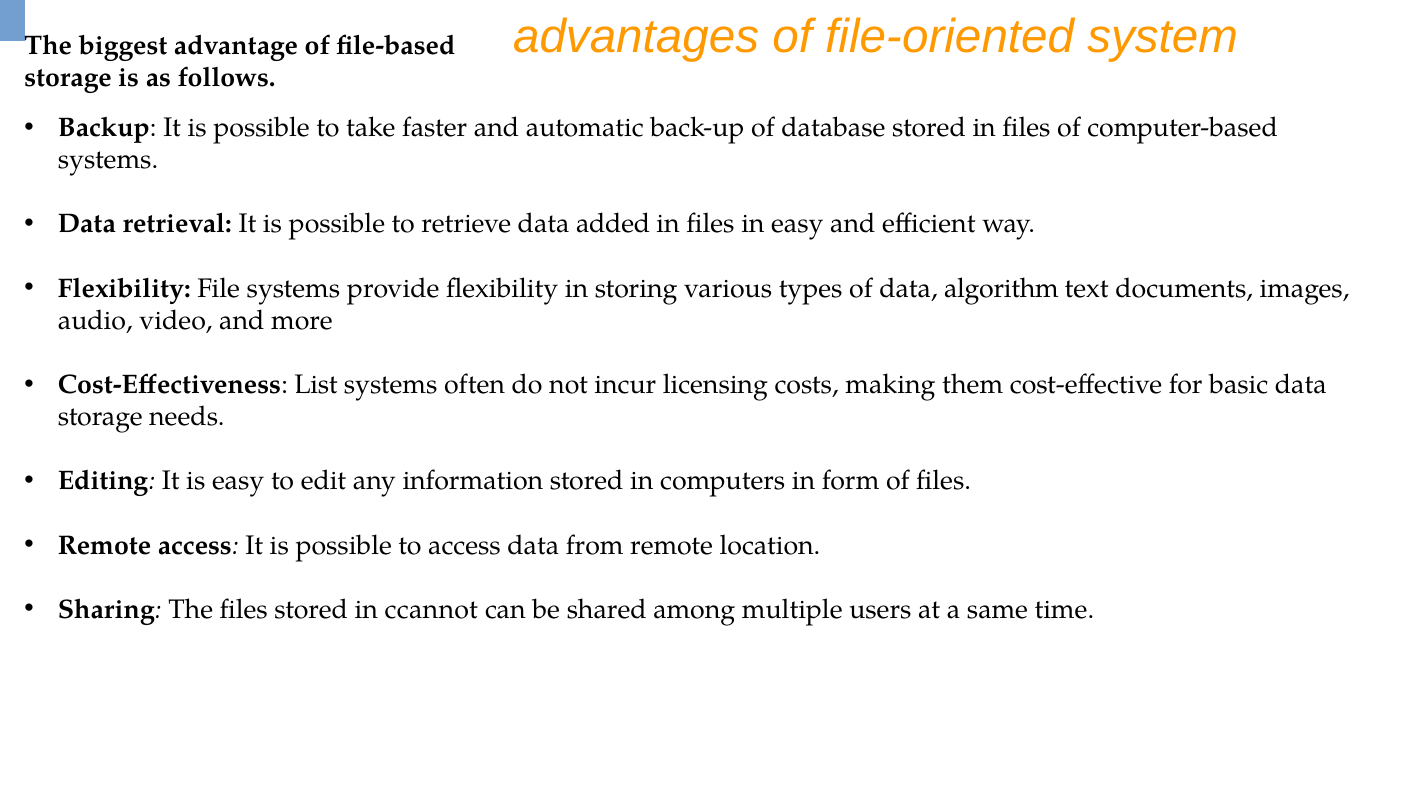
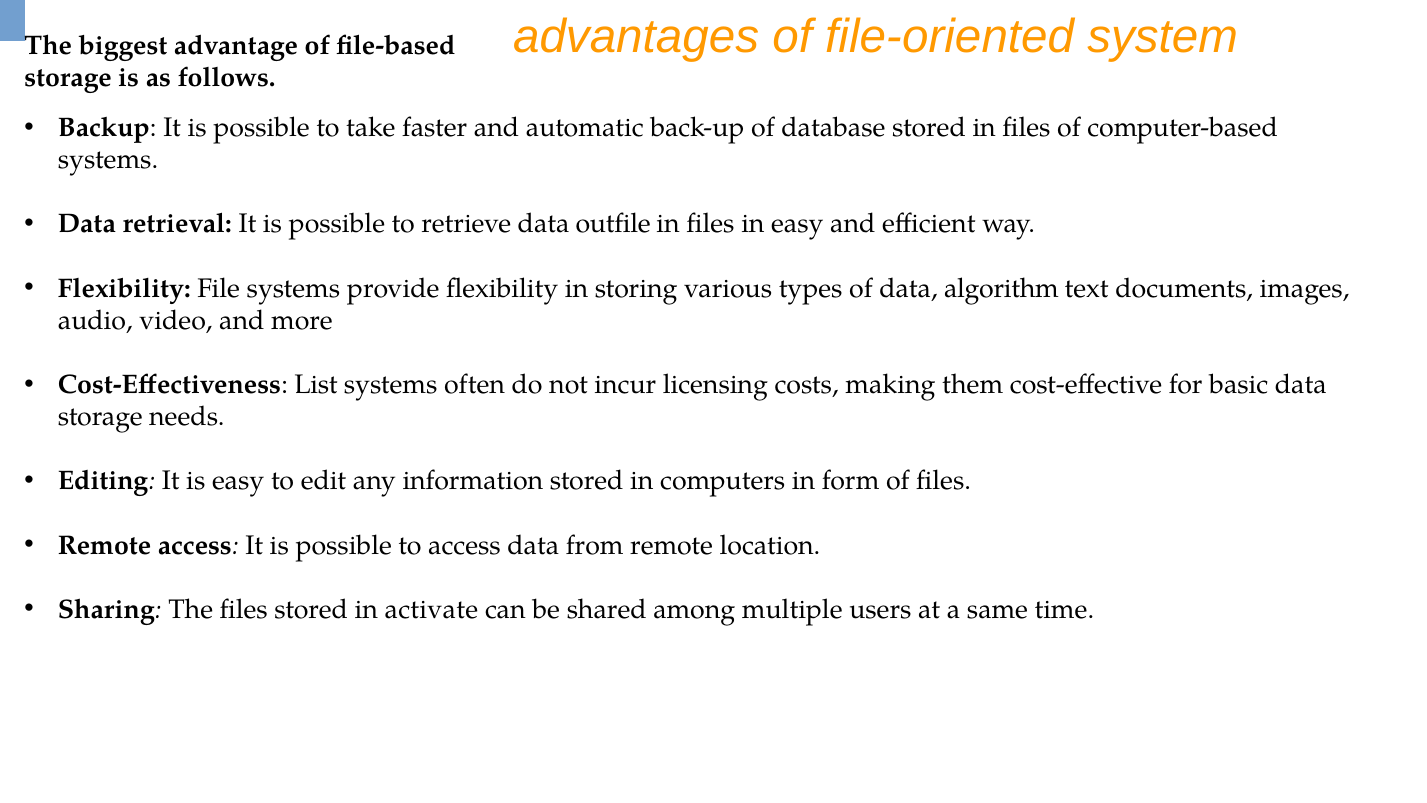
added: added -> outfile (613, 224)
ccannot: ccannot -> activate (431, 609)
